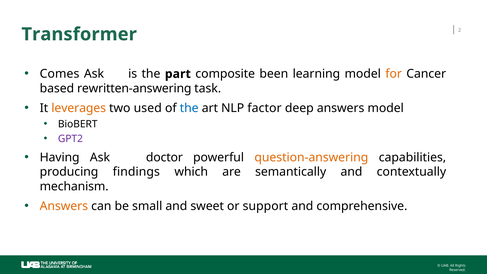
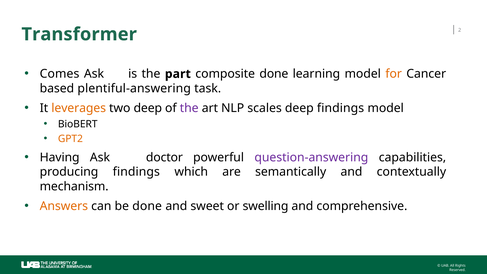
composite been: been -> done (274, 74)
rewritten-answering: rewritten-answering -> plentiful-answering (134, 89)
two used: used -> deep (148, 108)
the colour: blue -> purple (189, 108)
factor: factor -> scales (265, 108)
deep answers: answers -> findings (341, 108)
GPT2 colour: purple -> orange (70, 139)
question-answering colour: orange -> purple (311, 157)
be small: small -> done (147, 206)
support: support -> swelling (266, 206)
